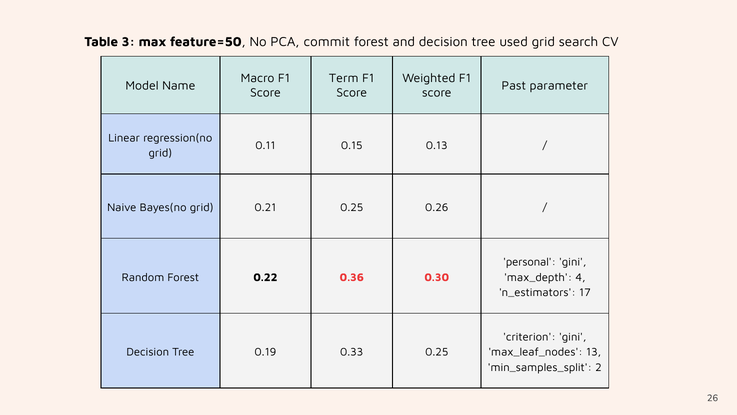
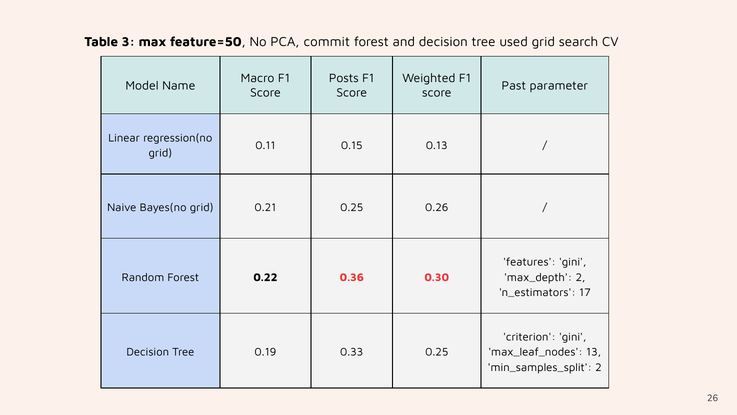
Term: Term -> Posts (344, 78)
personal: personal -> features (530, 262)
4: 4 -> 2 (581, 277)
